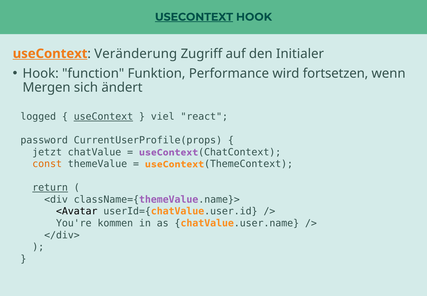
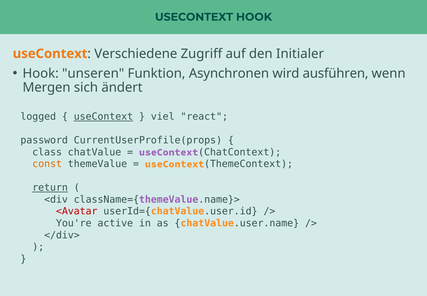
USECONTEXT underline: present -> none (194, 17)
useContext underline: present -> none (50, 54)
Veränderung: Veränderung -> Verschiedene (136, 54)
function: function -> unseren (93, 73)
Performance: Performance -> Asynchronen (229, 73)
fortsetzen: fortsetzen -> ausführen (336, 73)
jetzt: jetzt -> class (47, 152)
<Avatar colour: black -> red (77, 211)
kommen: kommen -> active (115, 223)
